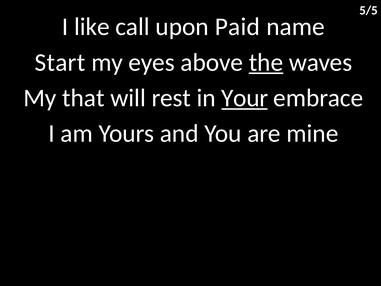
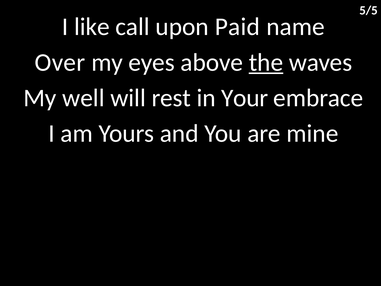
Start: Start -> Over (60, 62)
that: that -> well (83, 98)
Your underline: present -> none (245, 98)
